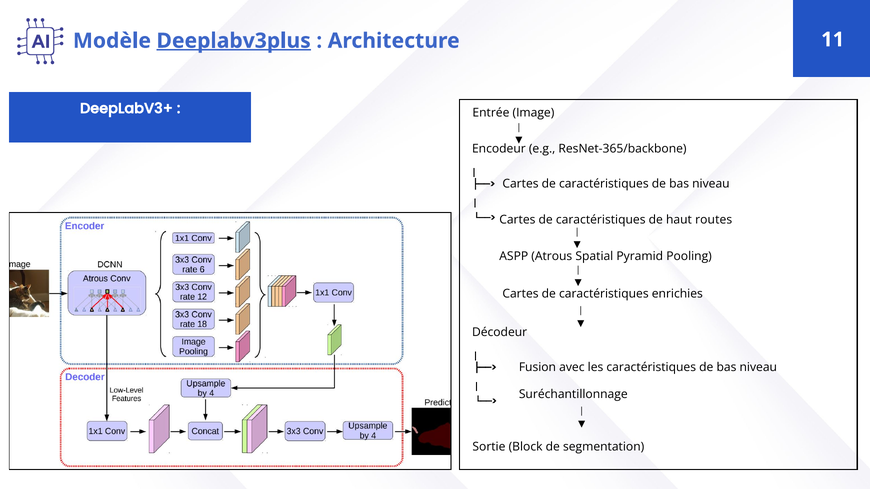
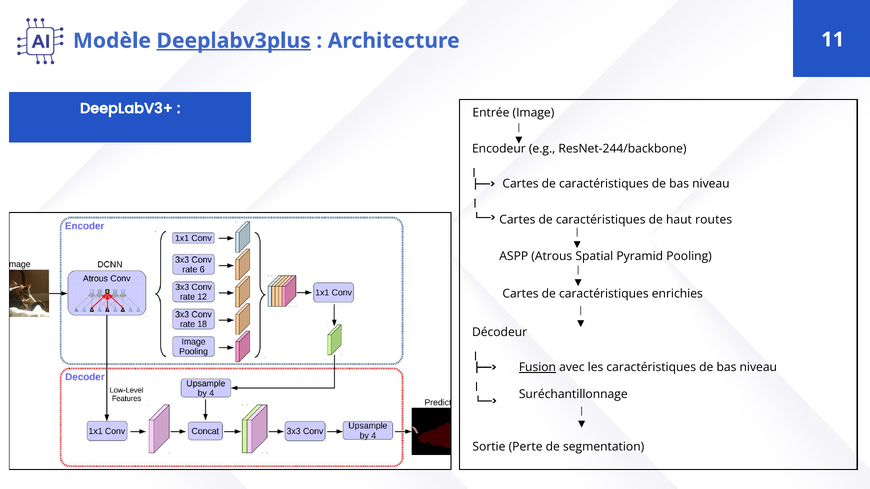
ResNet-365/backbone: ResNet-365/backbone -> ResNet-244/backbone (623, 149)
Fusion underline: none -> present (537, 368)
Block: Block -> Perte (526, 447)
